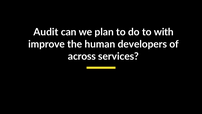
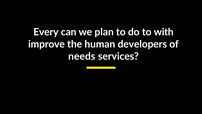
Audit: Audit -> Every (46, 32)
across: across -> needs (82, 56)
